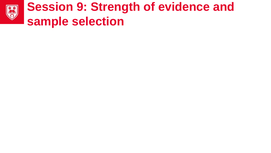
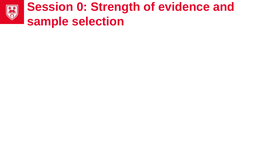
9: 9 -> 0 (82, 7)
